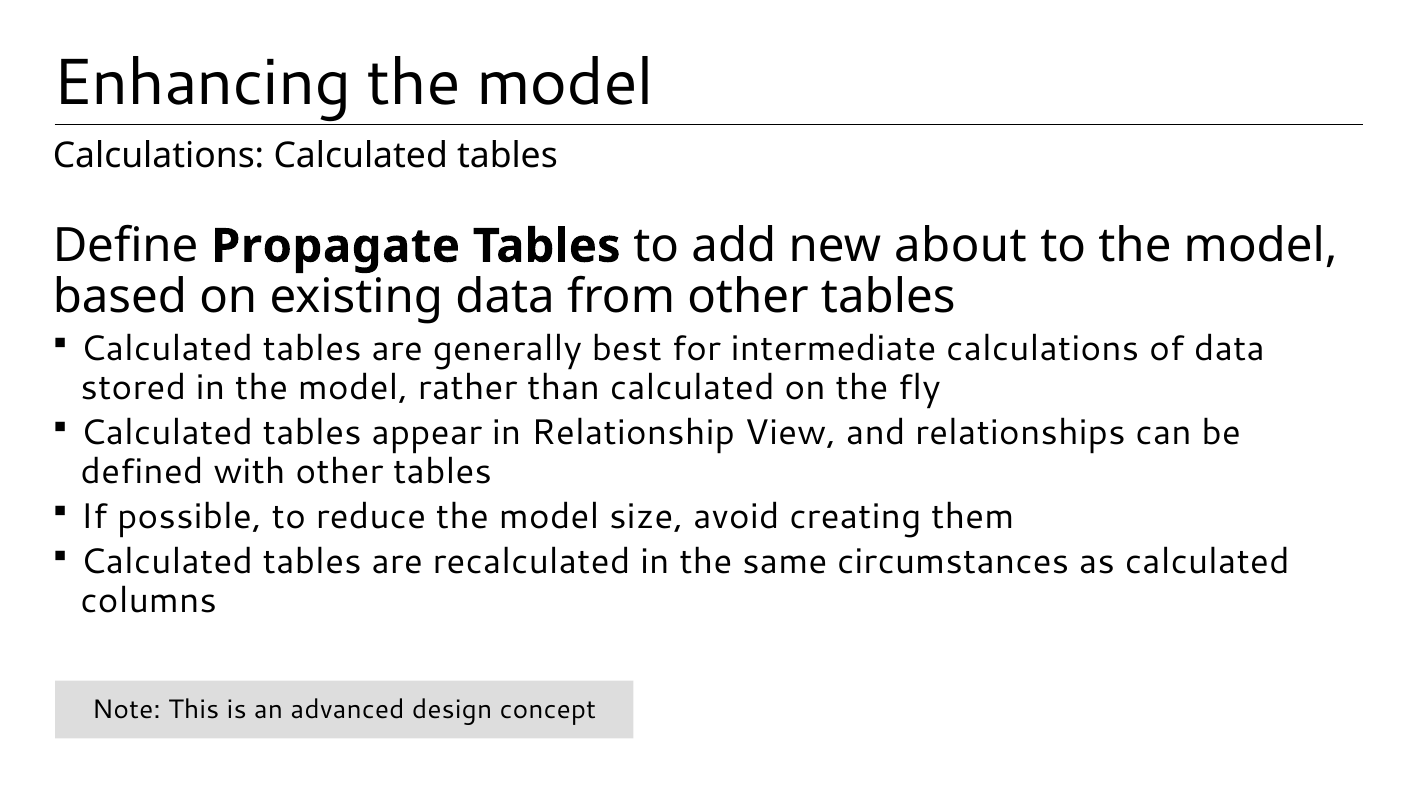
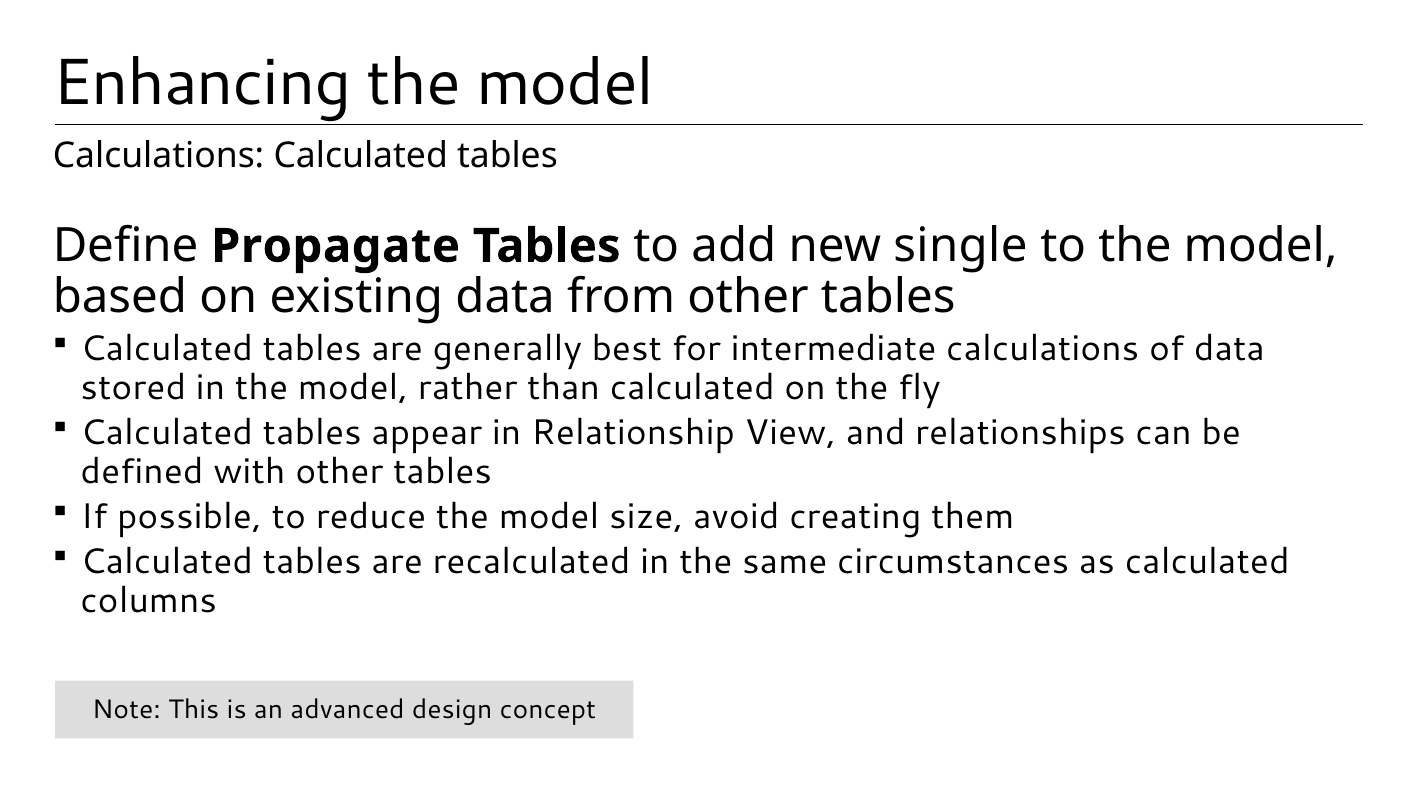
about: about -> single (960, 246)
